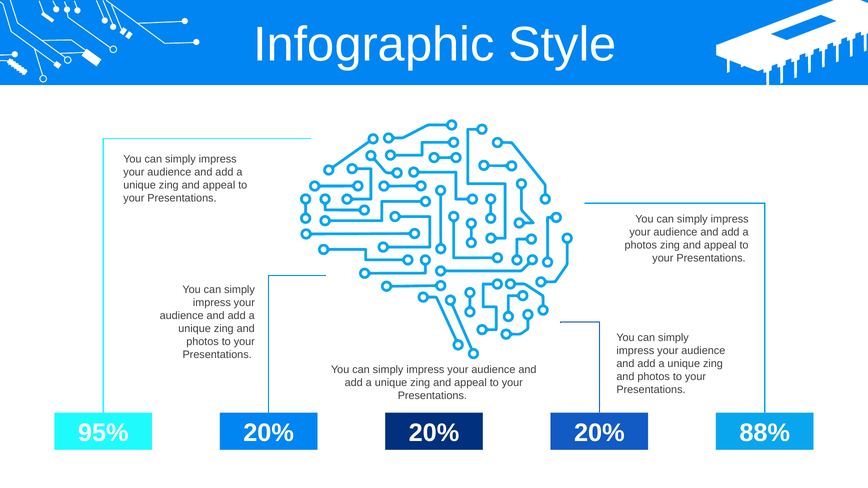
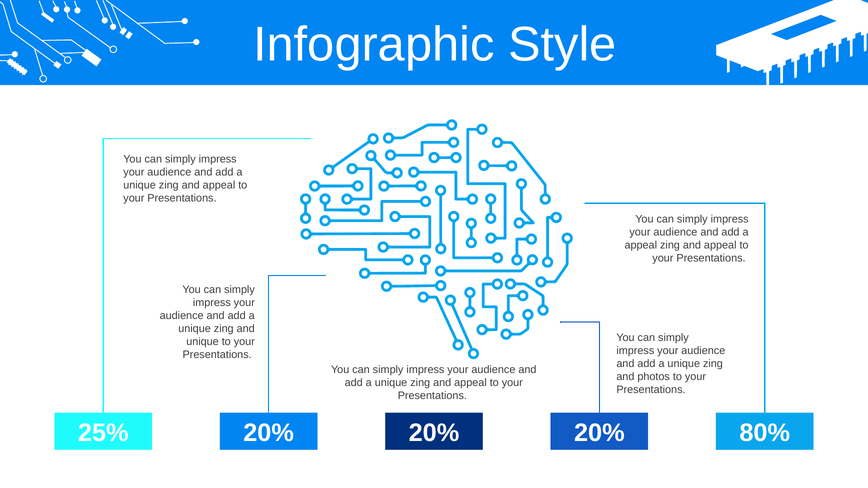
photos: photos -> appeal (641, 245)
photos: photos -> unique (203, 342)
95%: 95% -> 25% (103, 433)
88%: 88% -> 80% (765, 433)
